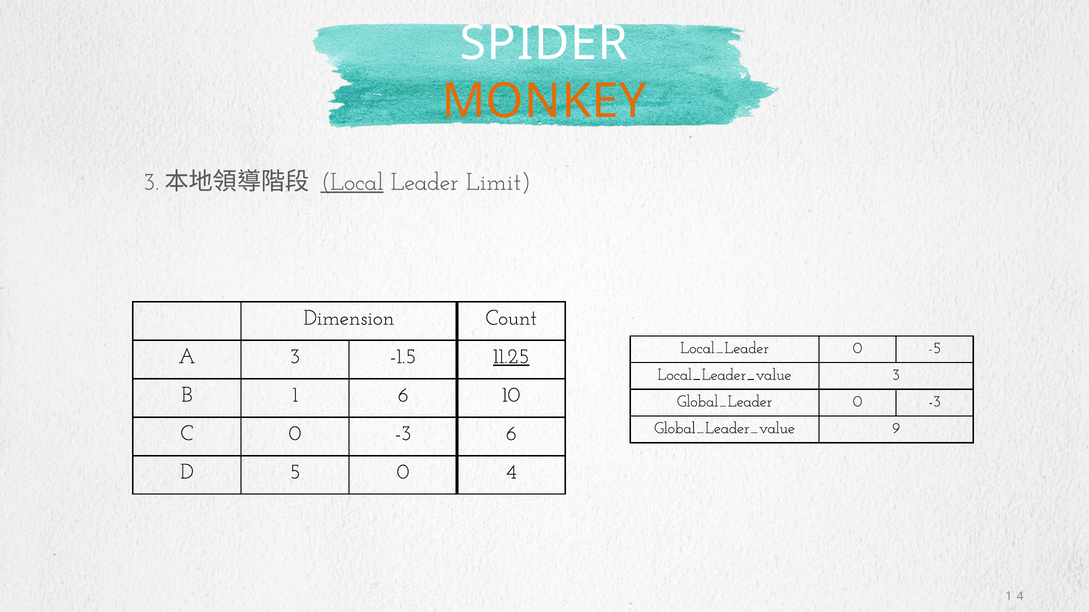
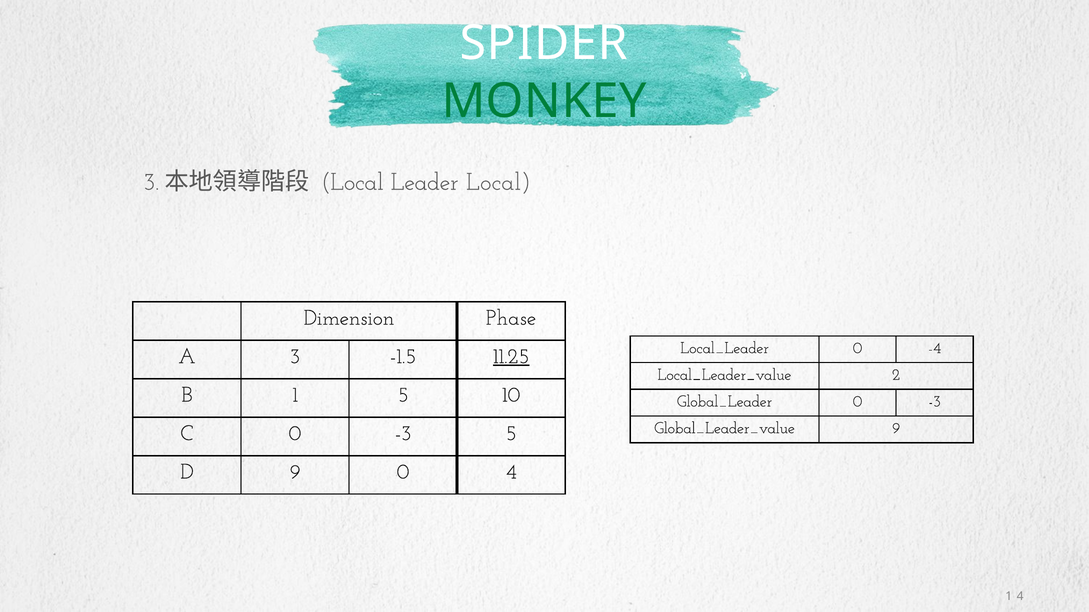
MONKEY colour: orange -> green (544, 102)
Local underline: present -> none (352, 182)
Leader Limit: Limit -> Local (498, 182)
Count: Count -> Phase (511, 318)
-5: -5 -> -4 (935, 348)
3: 3 -> 2 (896, 375)
1 6: 6 -> 5 (403, 395)
-3 6: 6 -> 5 (511, 434)
D 5: 5 -> 9 (295, 472)
